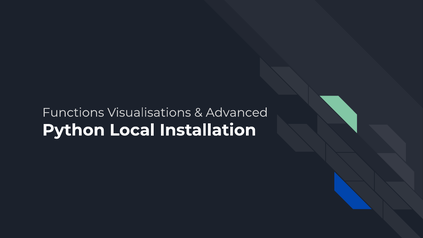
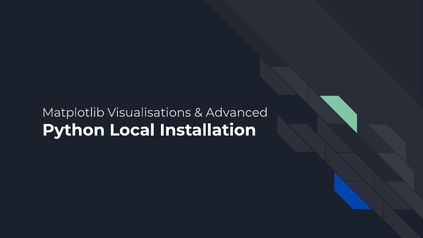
Functions: Functions -> Matplotlib (73, 113)
